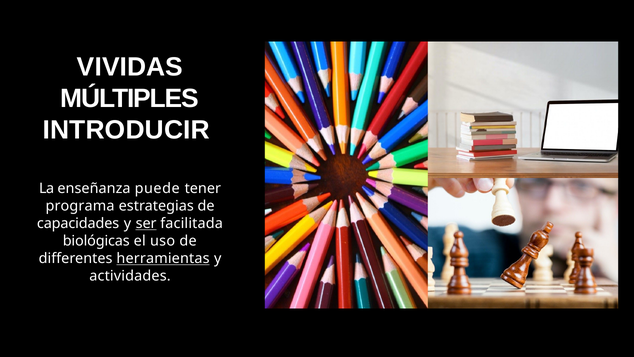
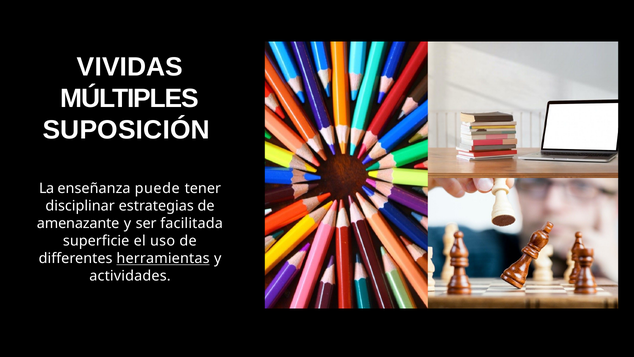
INTRODUCIR: INTRODUCIR -> SUPOSICIÓN (126, 130)
programa: programa -> disciplinar (80, 206)
capacidades: capacidades -> amenazante (78, 223)
ser underline: present -> none (146, 223)
biológicas: biológicas -> superficie (96, 241)
